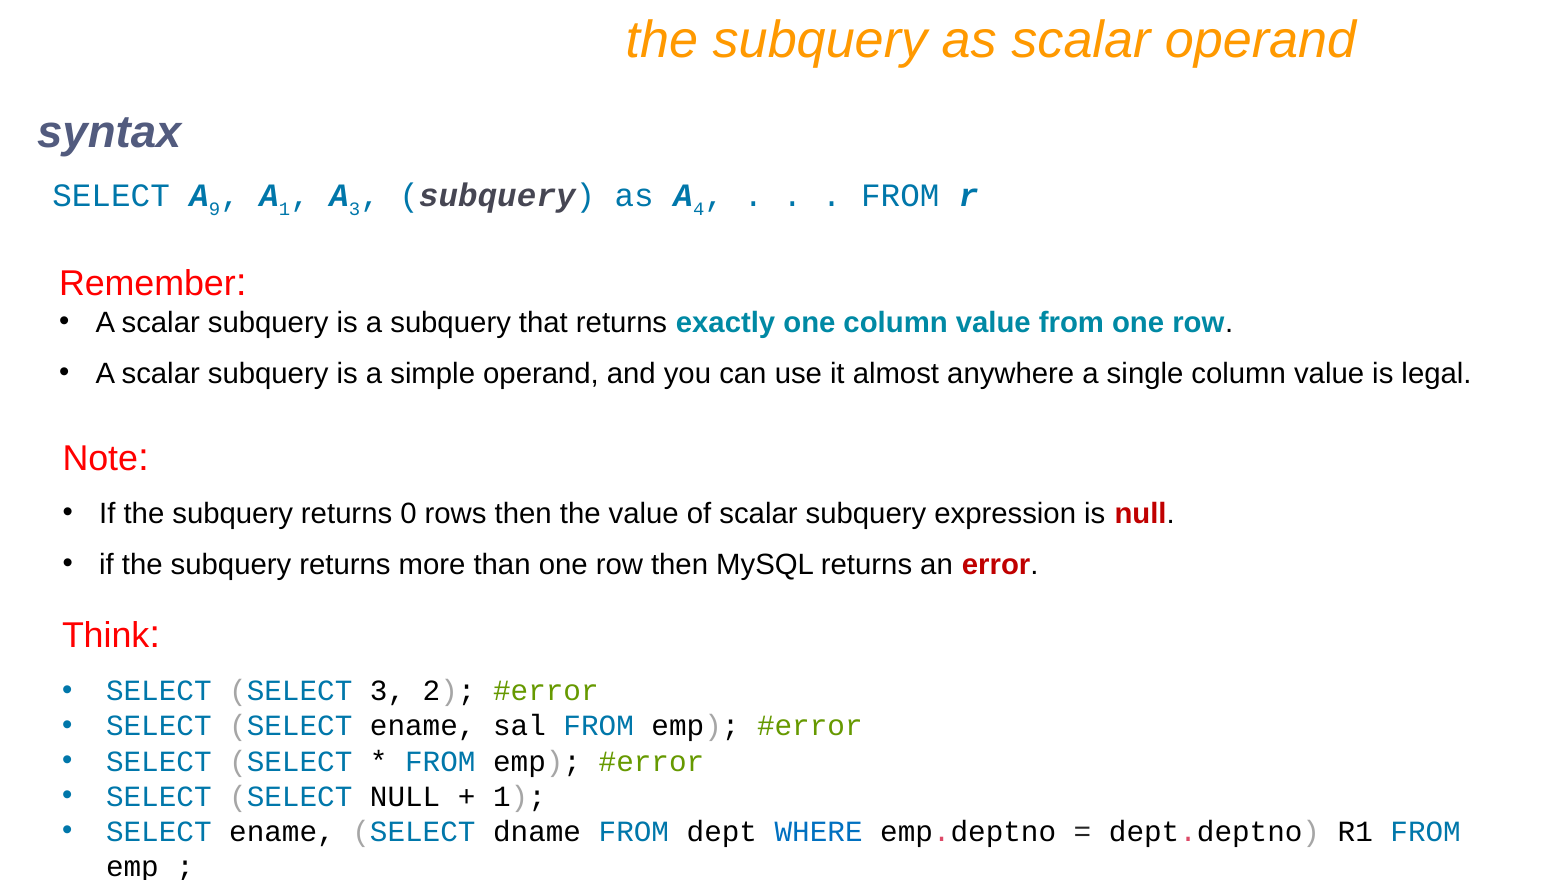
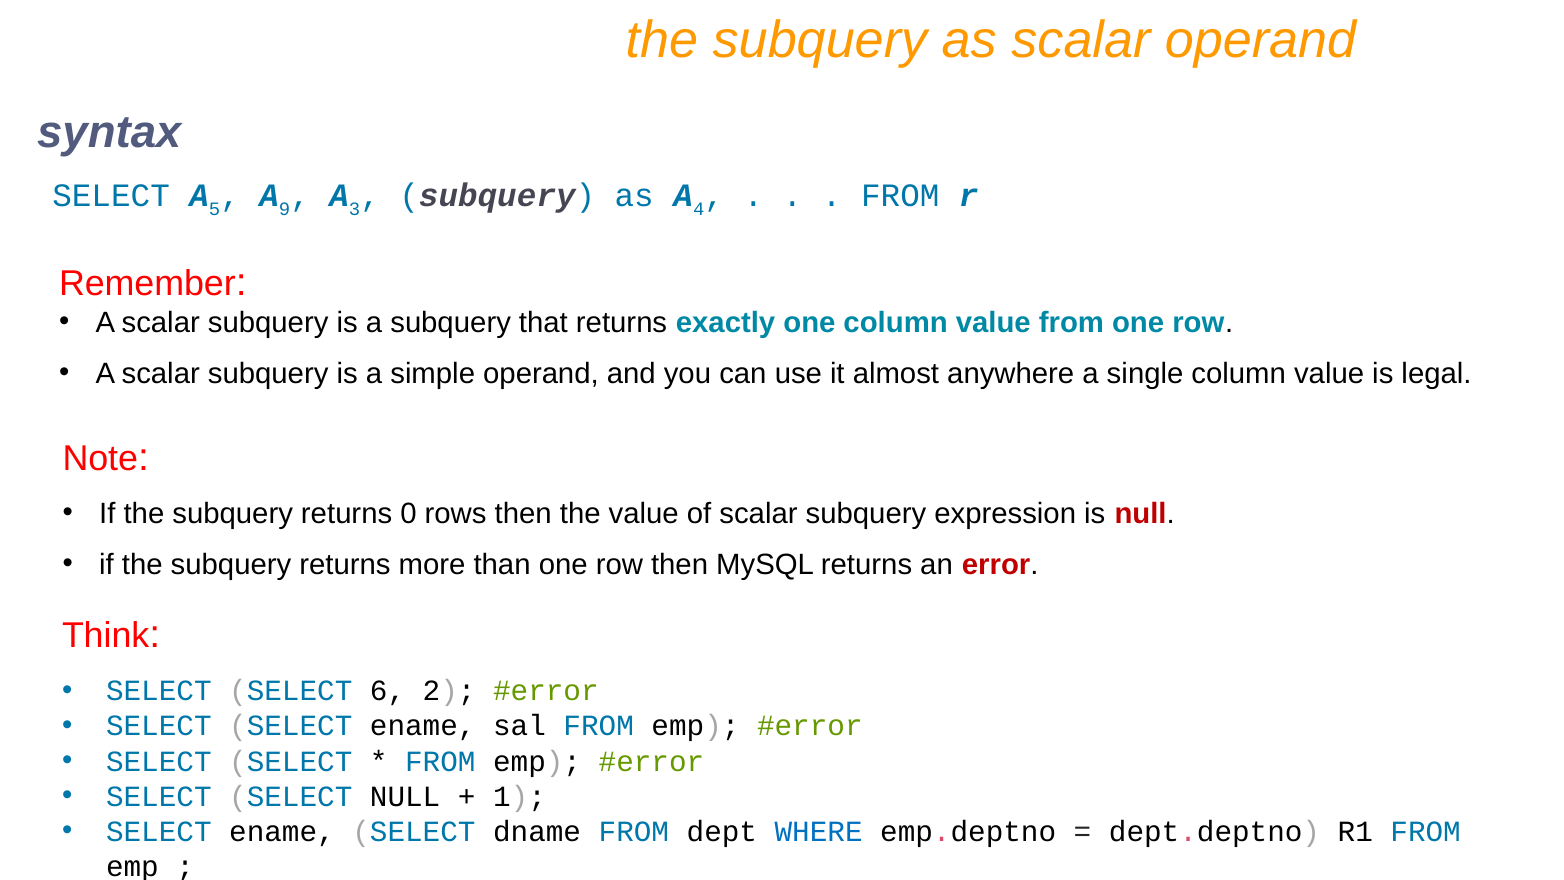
9: 9 -> 5 (215, 209)
A 1: 1 -> 9 (285, 209)
SELECT 3: 3 -> 6 (388, 691)
